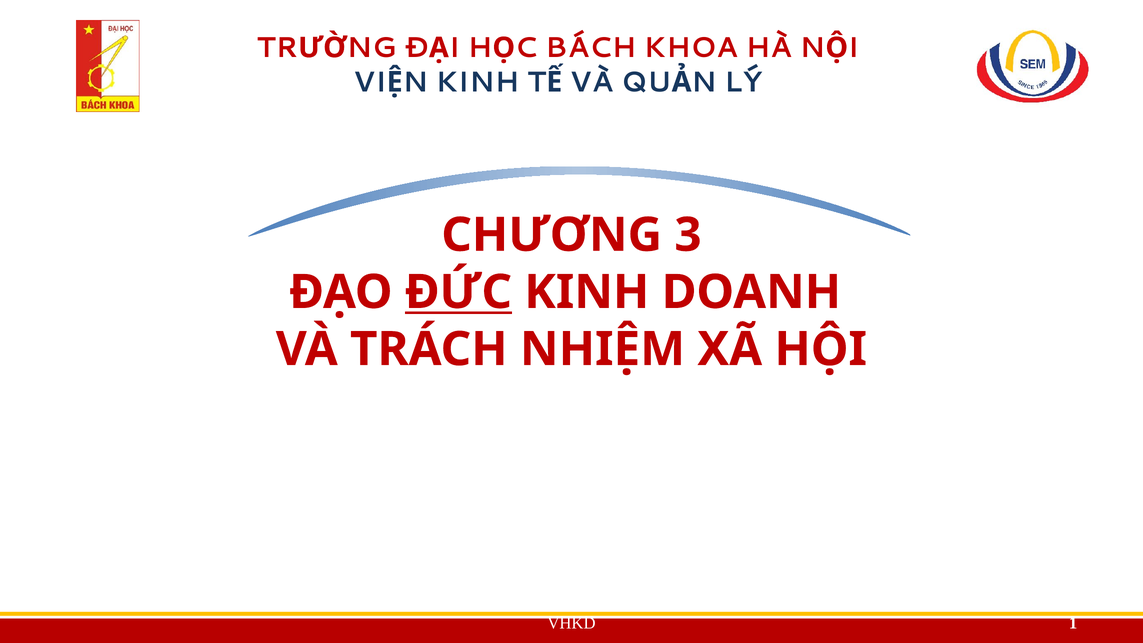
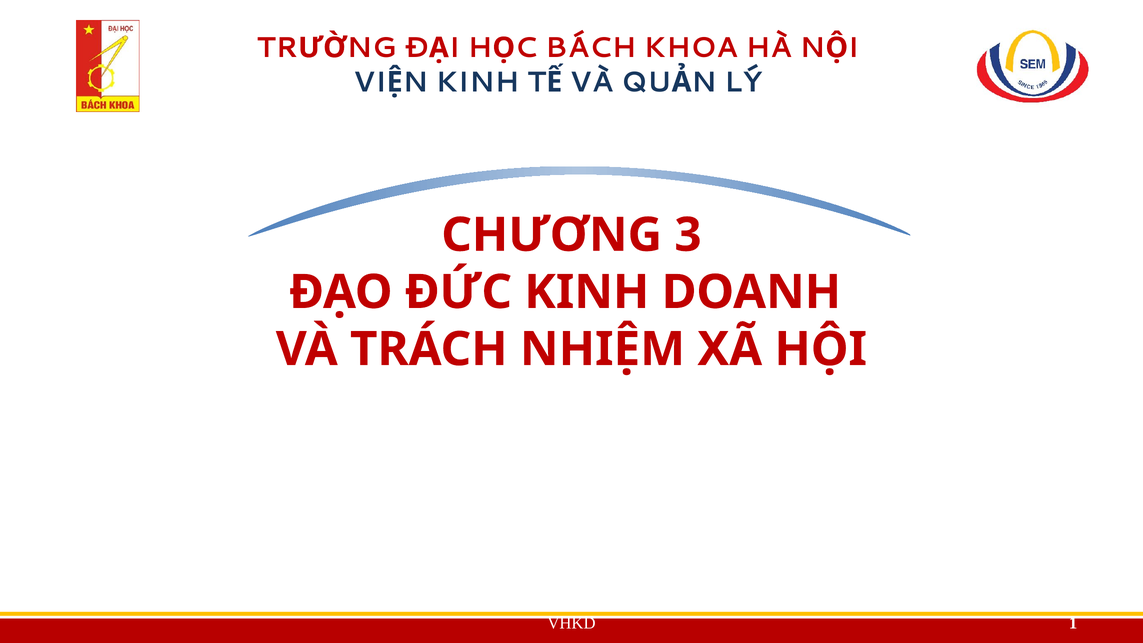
ĐỨC underline: present -> none (458, 292)
